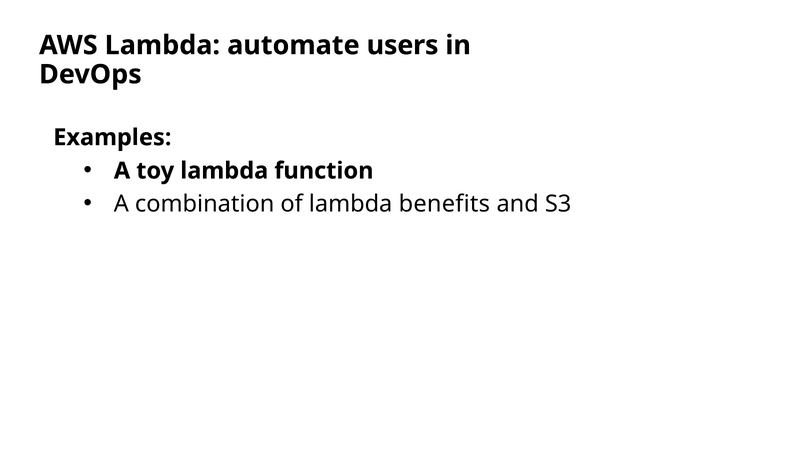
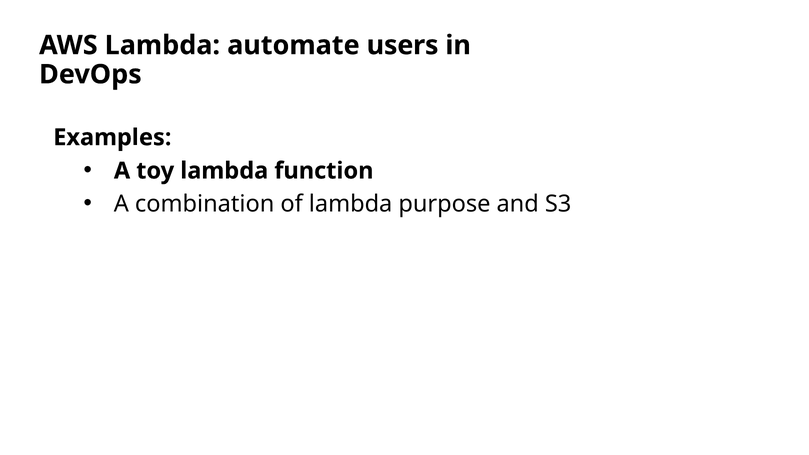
benefits: benefits -> purpose (444, 204)
